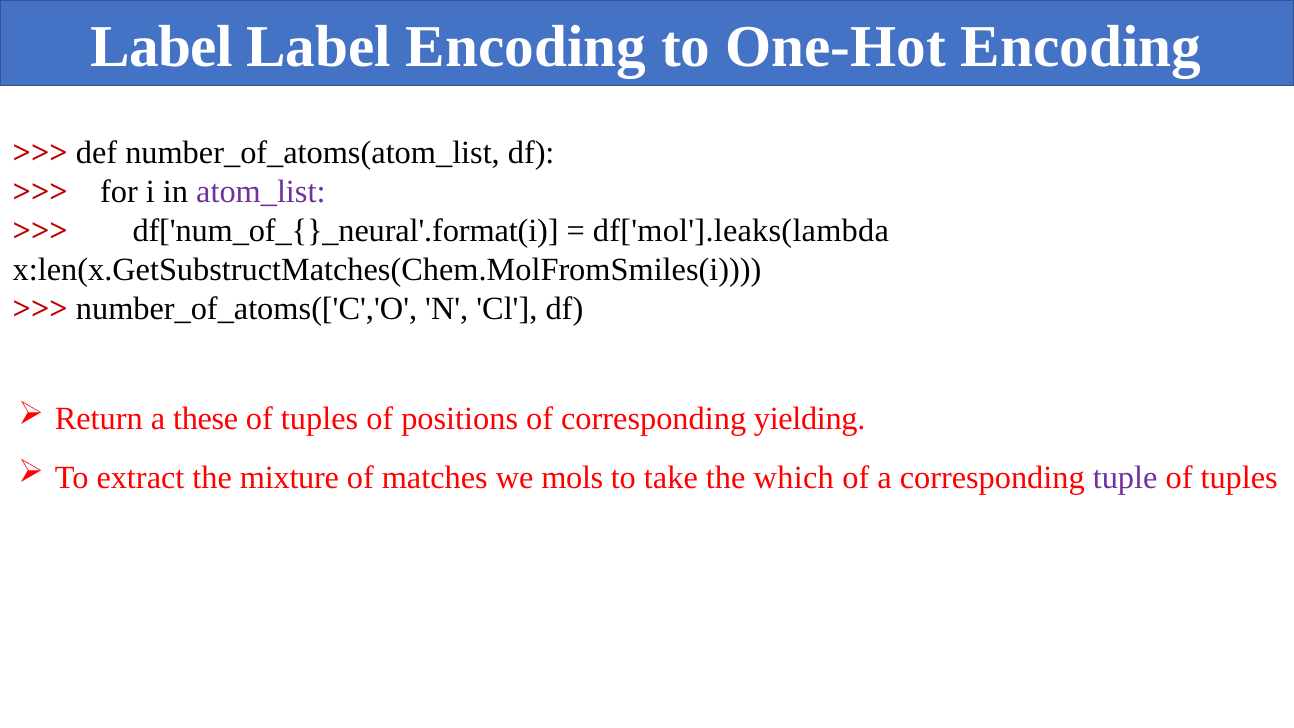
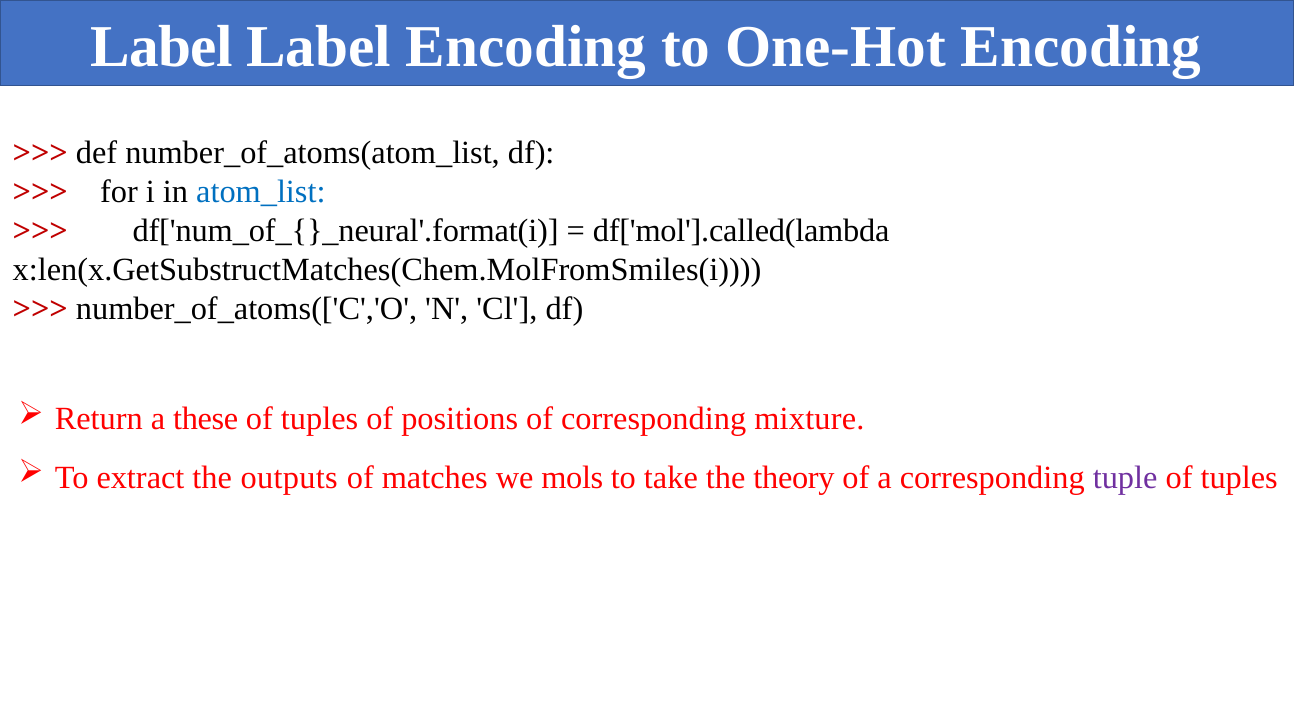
atom_list colour: purple -> blue (261, 192)
df['mol'].leaks(lambda: df['mol'].leaks(lambda -> df['mol'].called(lambda (741, 231)
yielding: yielding -> mixture (809, 419)
mixture: mixture -> outputs (289, 477)
which: which -> theory (794, 477)
